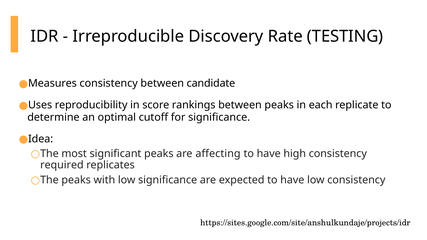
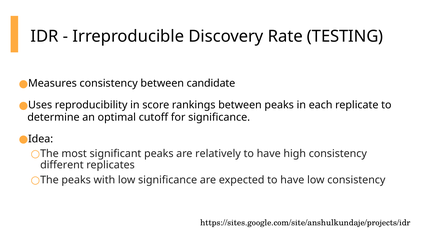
affecting: affecting -> relatively (218, 154)
required: required -> different (62, 165)
